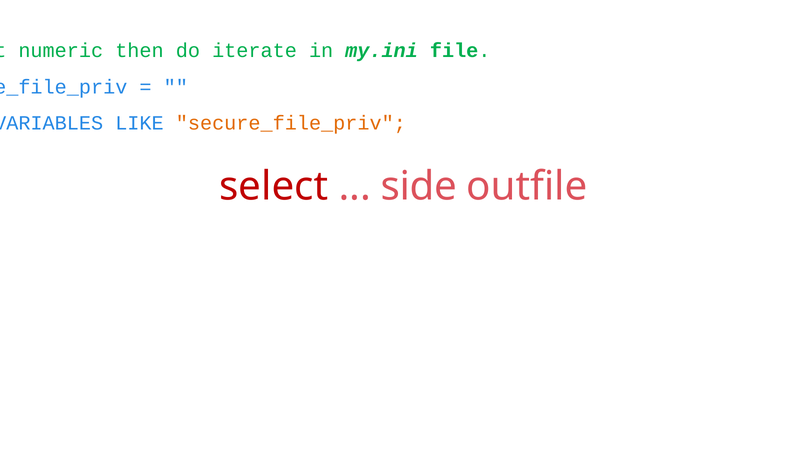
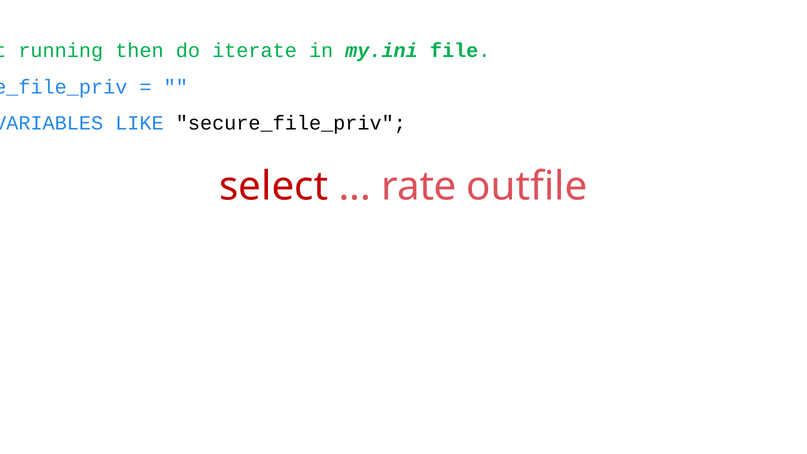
numeric: numeric -> running (61, 51)
secure_file_priv colour: orange -> black (291, 123)
side: side -> rate (419, 186)
